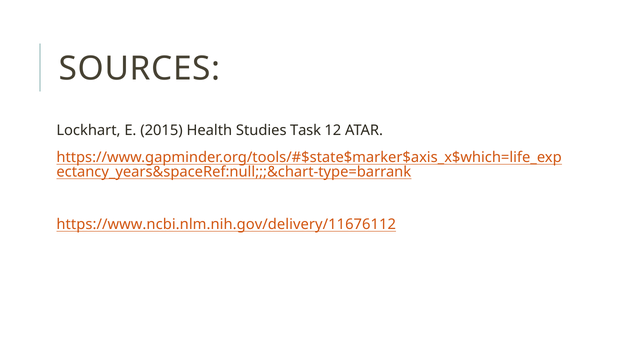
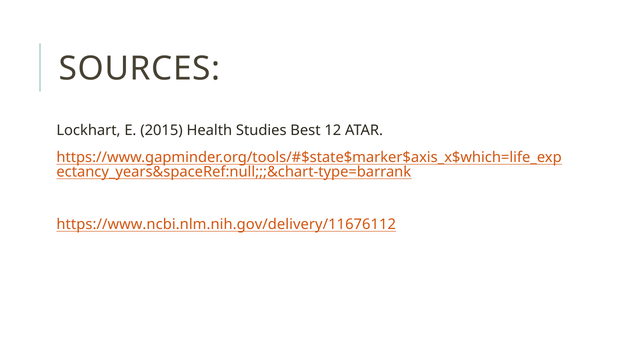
Task: Task -> Best (305, 131)
